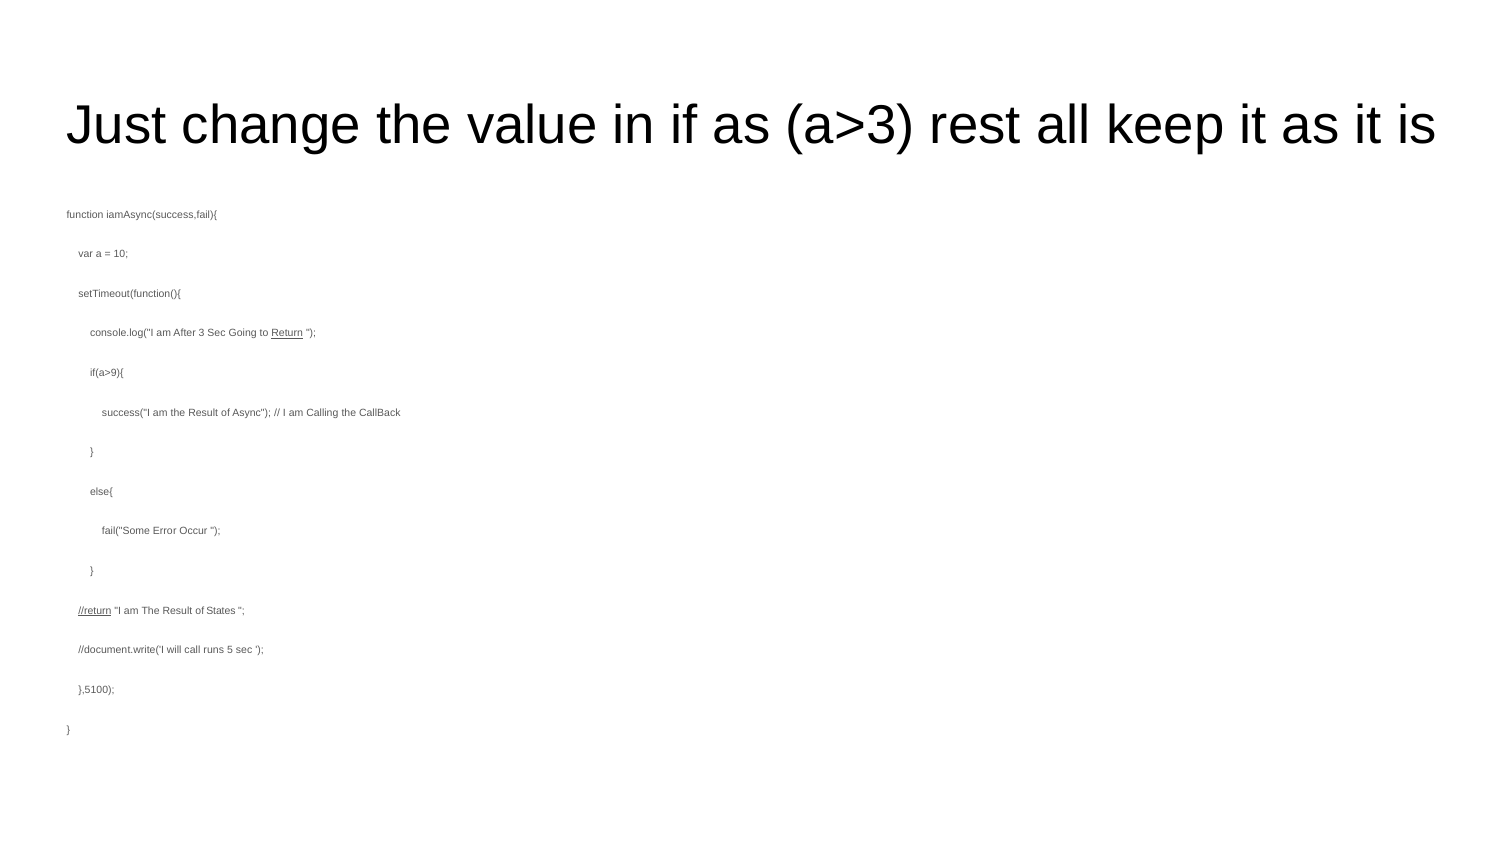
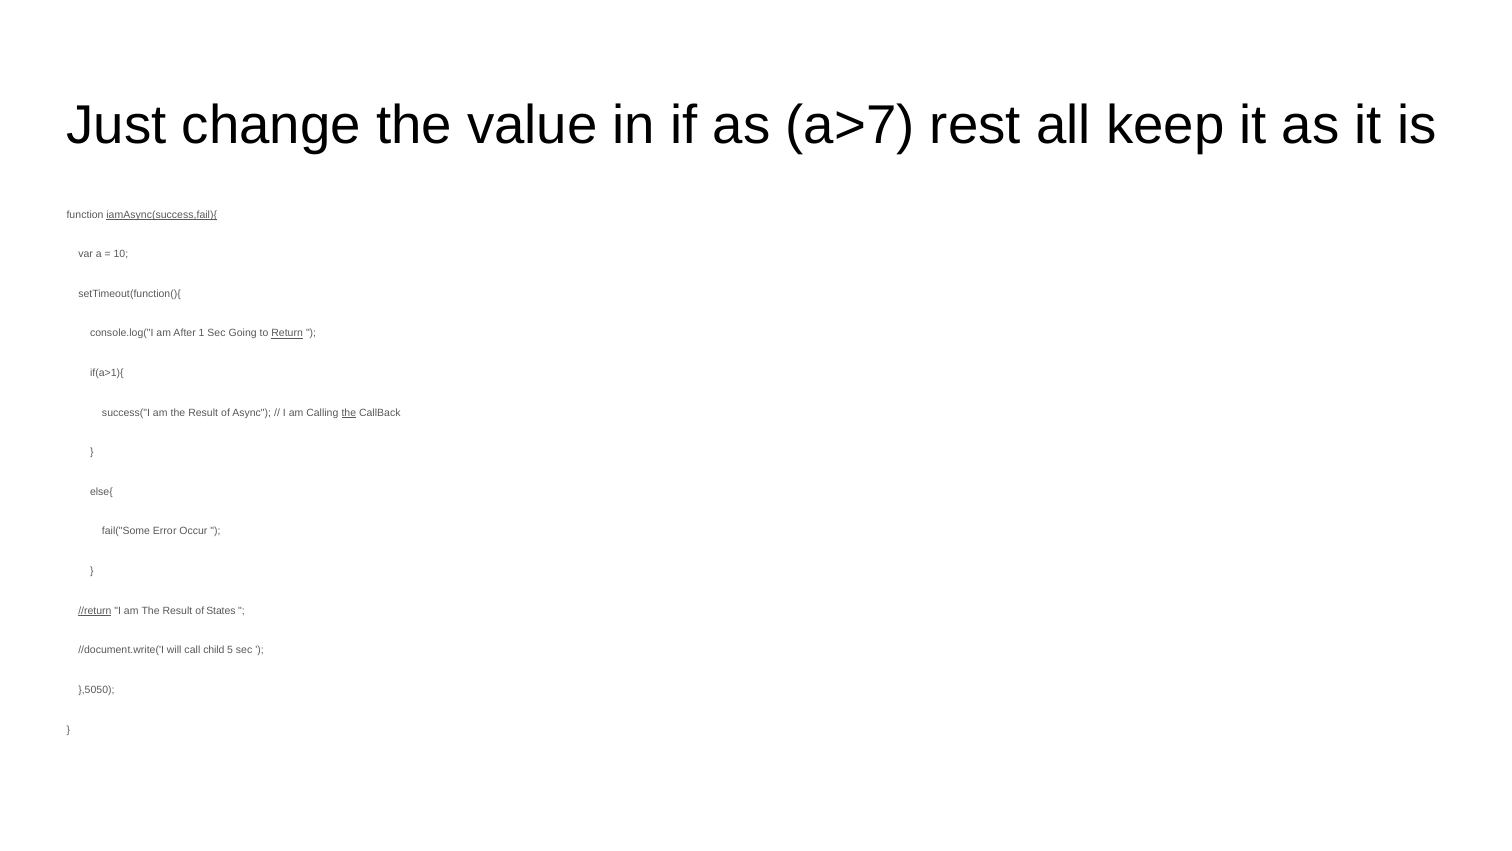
a>3: a>3 -> a>7 (850, 125)
iamAsync(success,fail){ underline: none -> present (162, 215)
3: 3 -> 1 (202, 333)
if(a>9){: if(a>9){ -> if(a>1){ (107, 373)
the underline: none -> present (349, 412)
runs: runs -> child (214, 650)
},5100: },5100 -> },5050 (96, 690)
